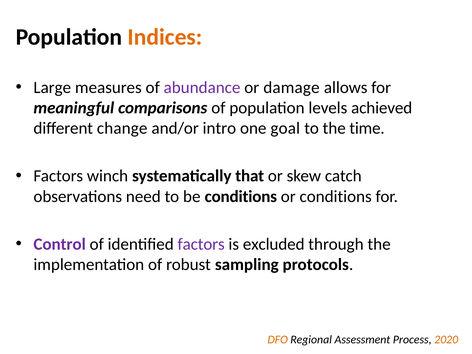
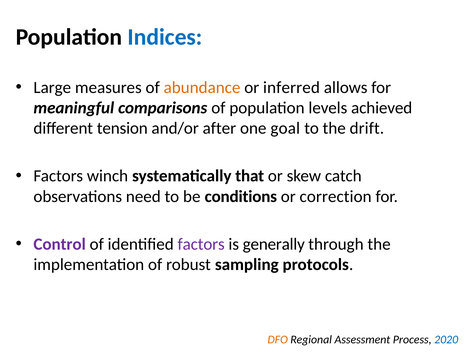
Indices colour: orange -> blue (165, 37)
abundance colour: purple -> orange (202, 87)
damage: damage -> inferred (291, 87)
change: change -> tension (122, 128)
intro: intro -> after (219, 128)
time: time -> drift (367, 128)
or conditions: conditions -> correction (336, 196)
excluded: excluded -> generally (274, 244)
2020 colour: orange -> blue (446, 339)
